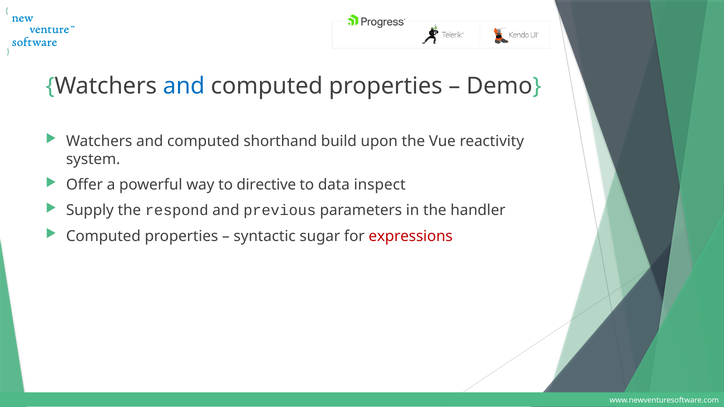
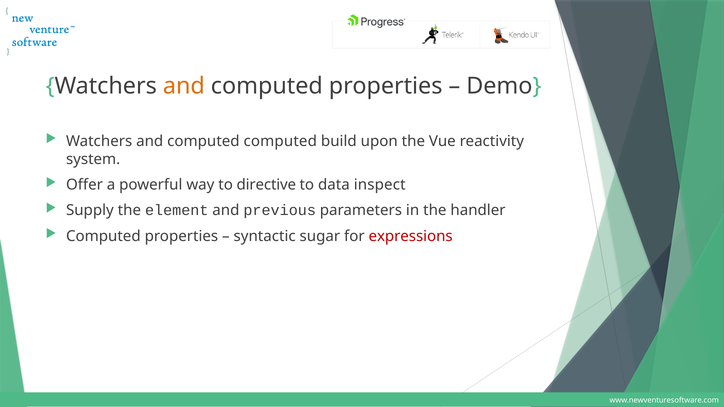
and colour: blue -> orange (184, 86)
computed shorthand: shorthand -> computed (280, 141)
respond: respond -> element (177, 211)
